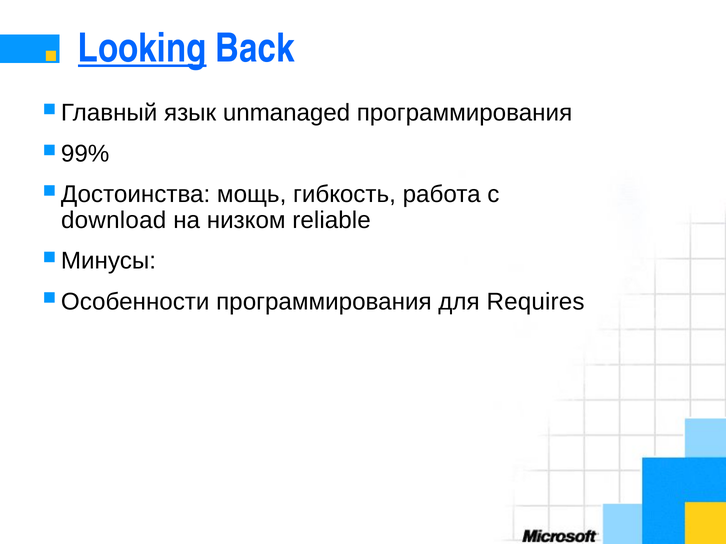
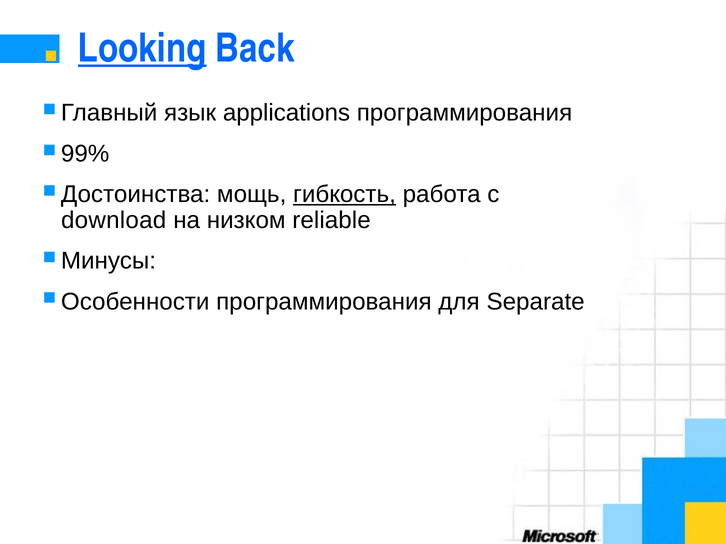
unmanaged: unmanaged -> applications (286, 113)
гибкость underline: none -> present (344, 194)
Requires: Requires -> Separate (536, 302)
